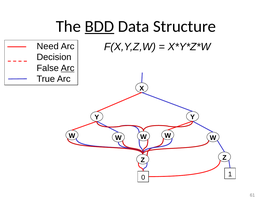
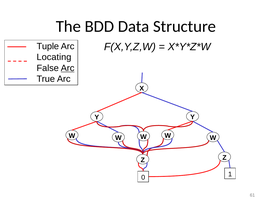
BDD underline: present -> none (99, 26)
Need: Need -> Tuple (48, 46)
Decision: Decision -> Locating (54, 57)
